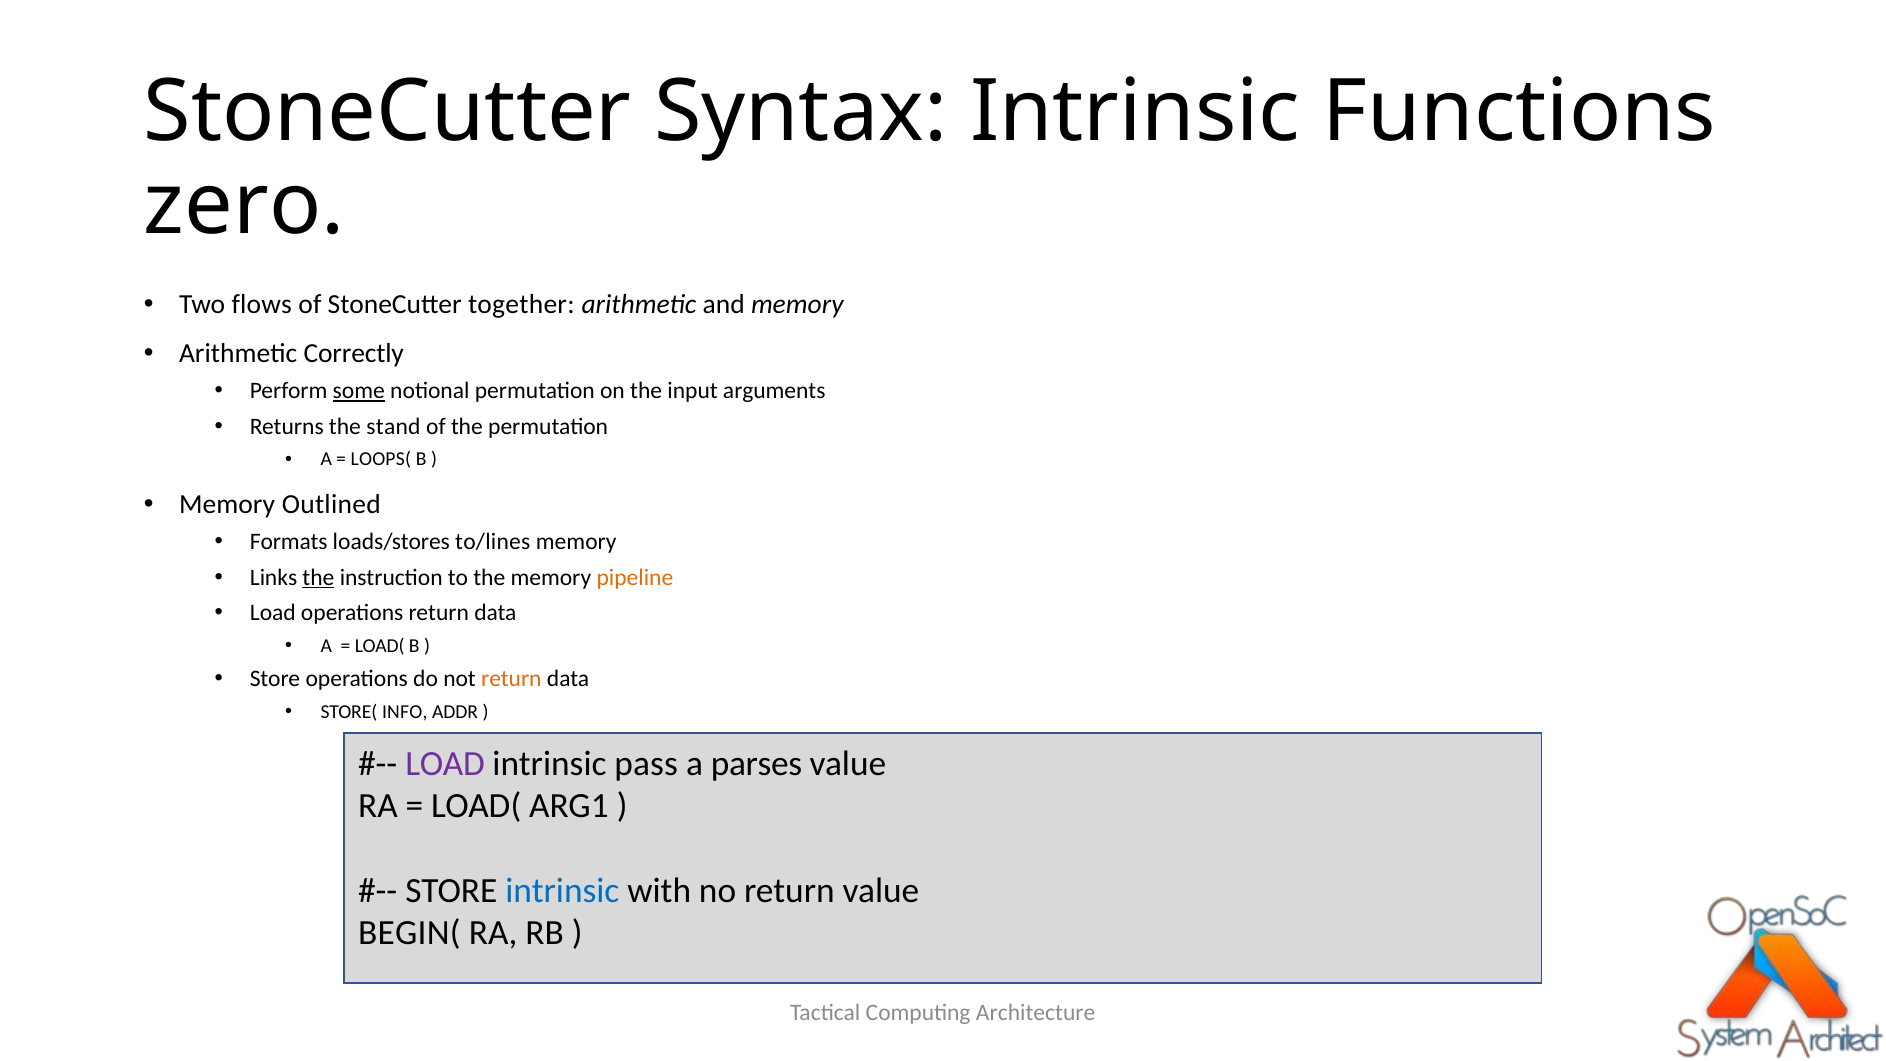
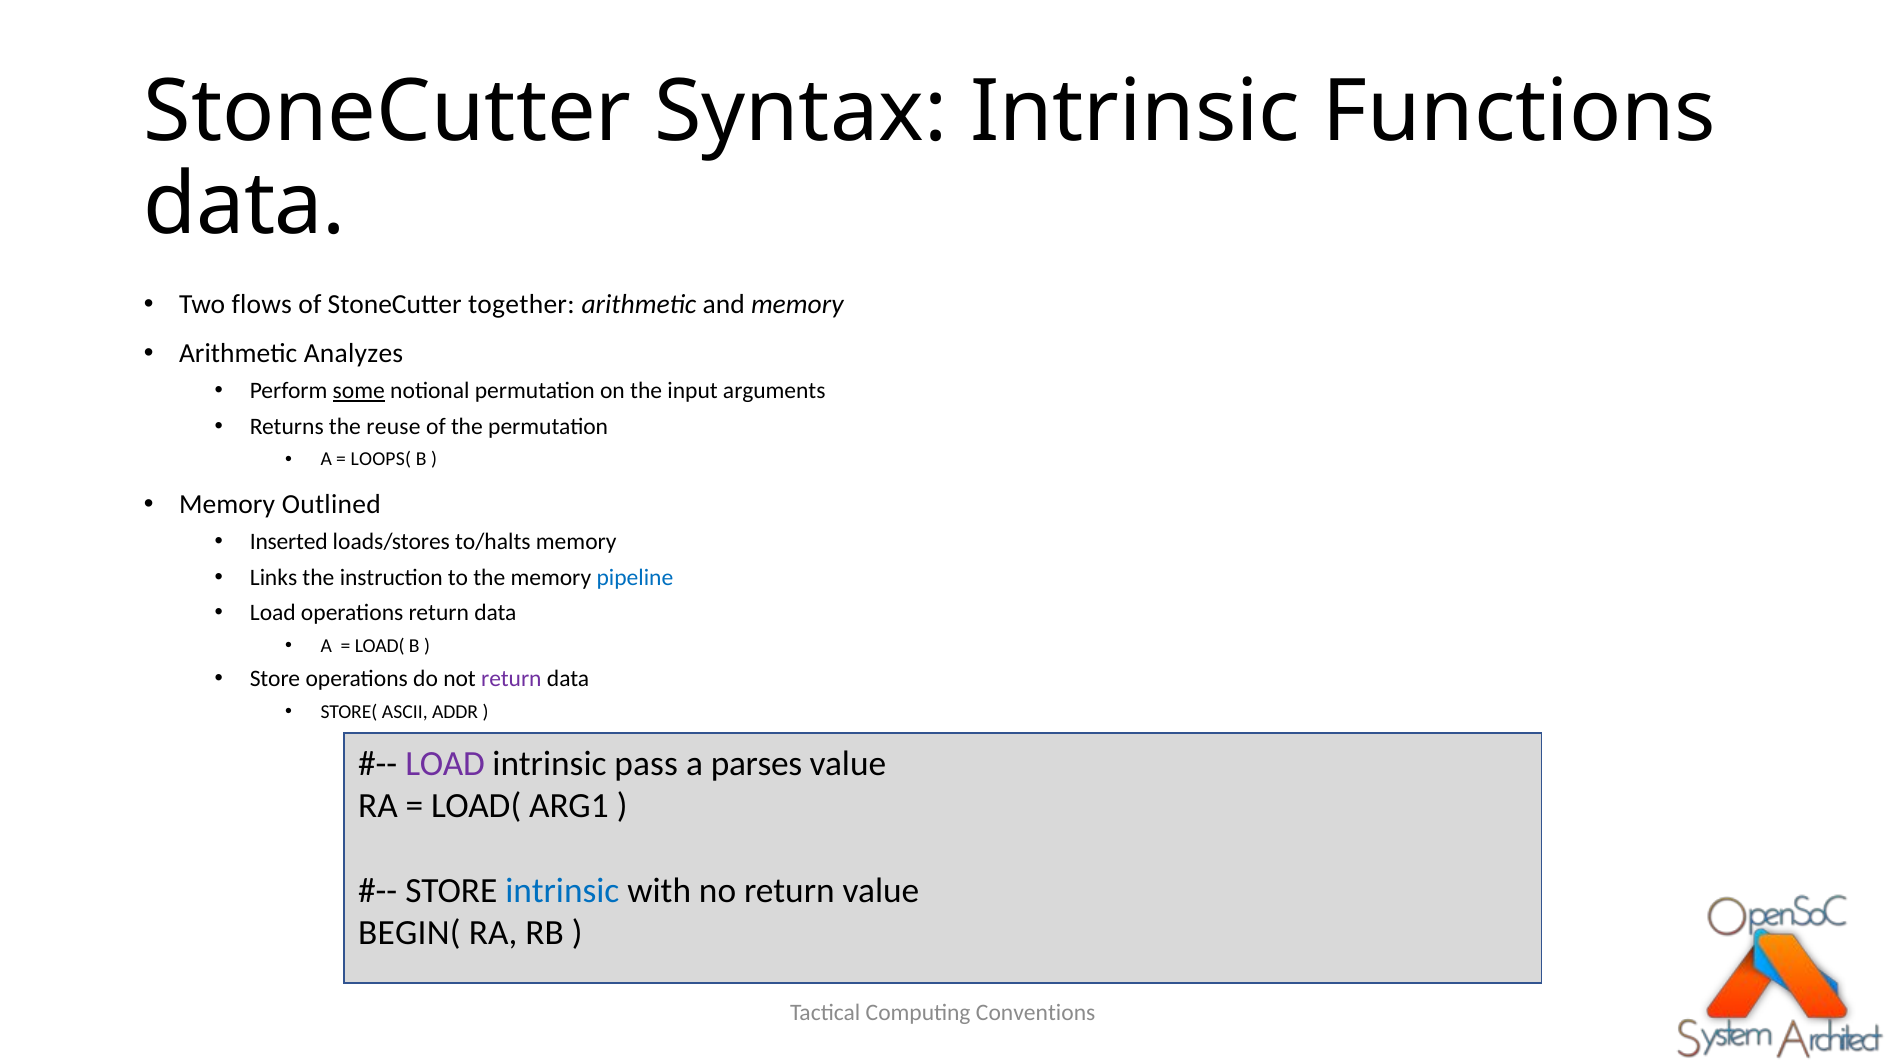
zero: zero -> data (245, 205)
Correctly: Correctly -> Analyzes (354, 354)
stand: stand -> reuse (393, 426)
Formats: Formats -> Inserted (289, 542)
to/lines: to/lines -> to/halts (493, 542)
the underline: present -> none (318, 577)
pipeline colour: orange -> blue (635, 577)
return colour: orange -> purple (511, 679)
INFO: INFO -> ASCII (405, 712)
Architecture: Architecture -> Conventions (1036, 1013)
